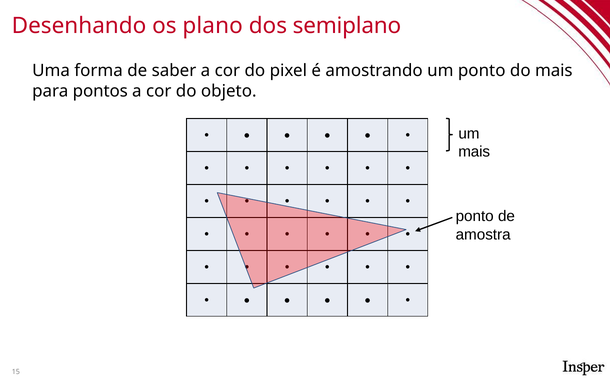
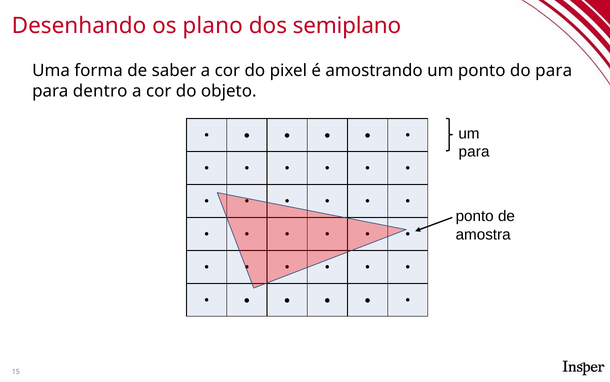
do mais: mais -> para (554, 70)
pontos: pontos -> dentro (100, 91)
mais: mais -> para (474, 152)
